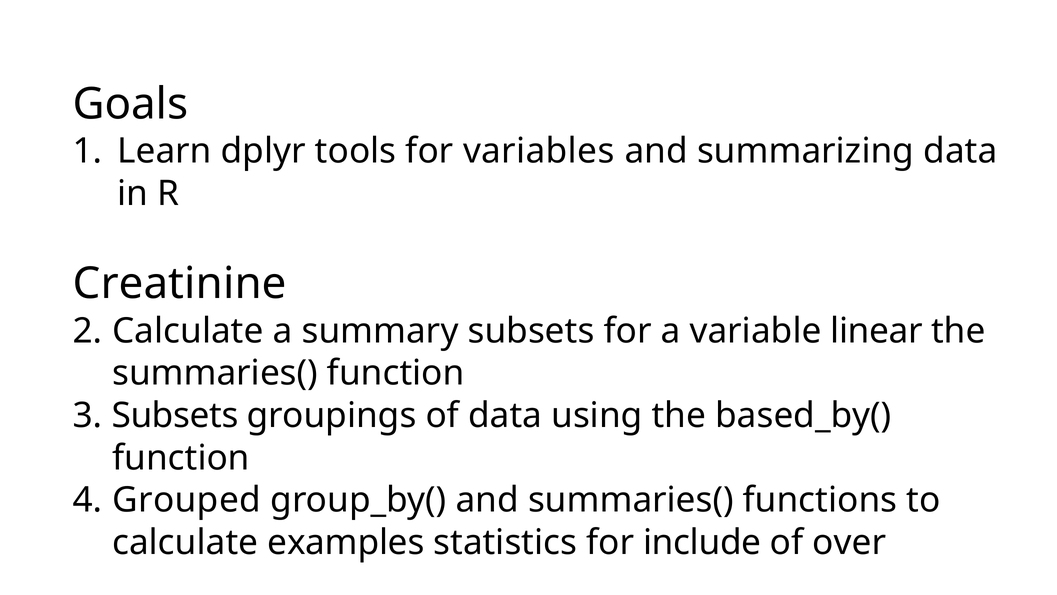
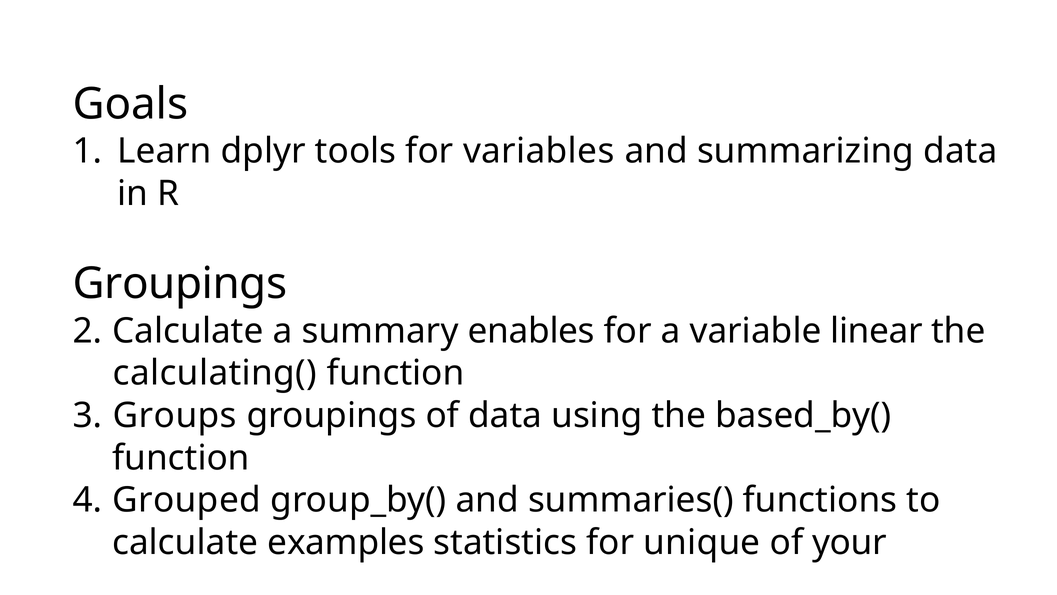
Creatinine: Creatinine -> Groupings (180, 284)
summary subsets: subsets -> enables (531, 331)
summaries(: summaries( -> calculating( (215, 373)
Subsets: Subsets -> Groups (175, 415)
include: include -> unique (702, 542)
over: over -> your (849, 542)
